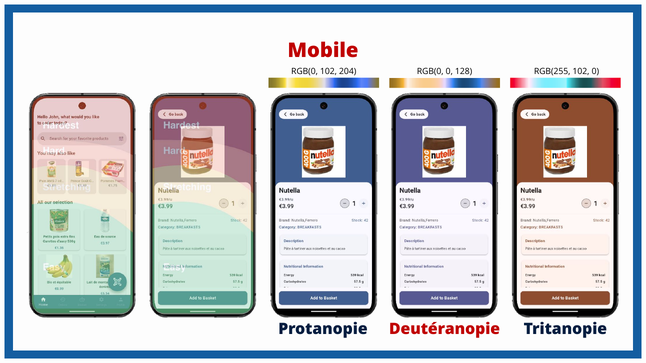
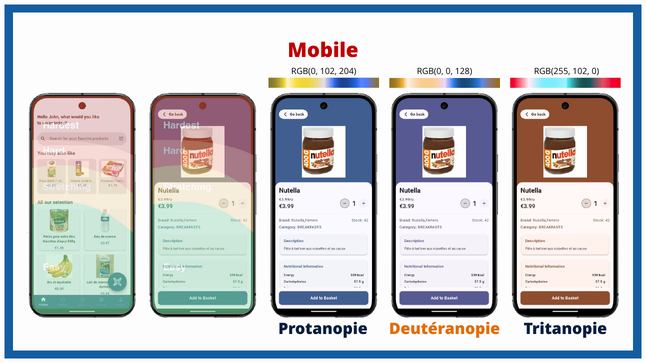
Deutéranopie colour: red -> orange (445, 329)
